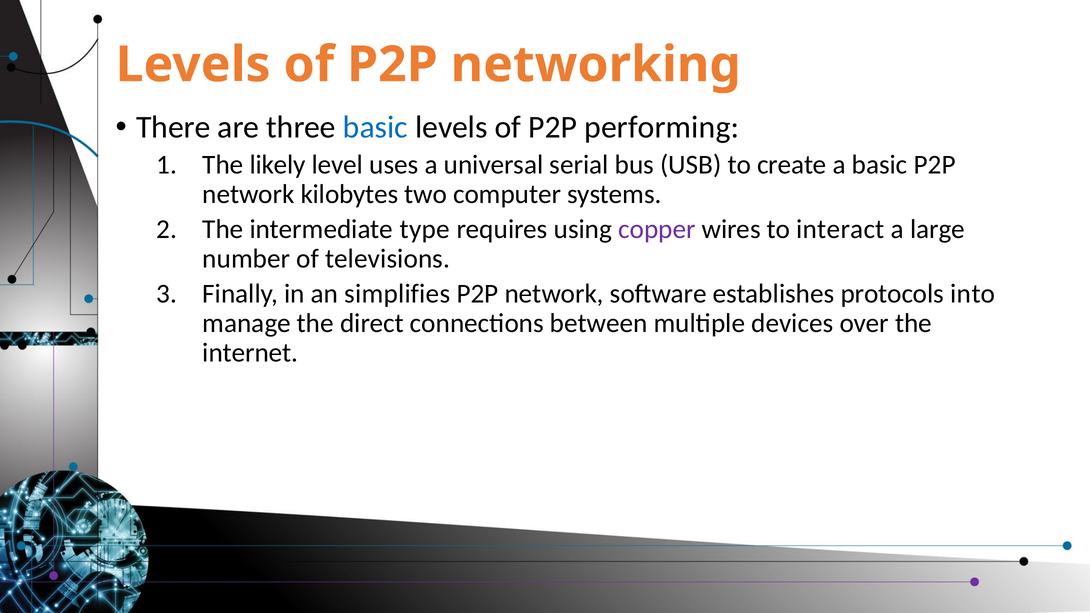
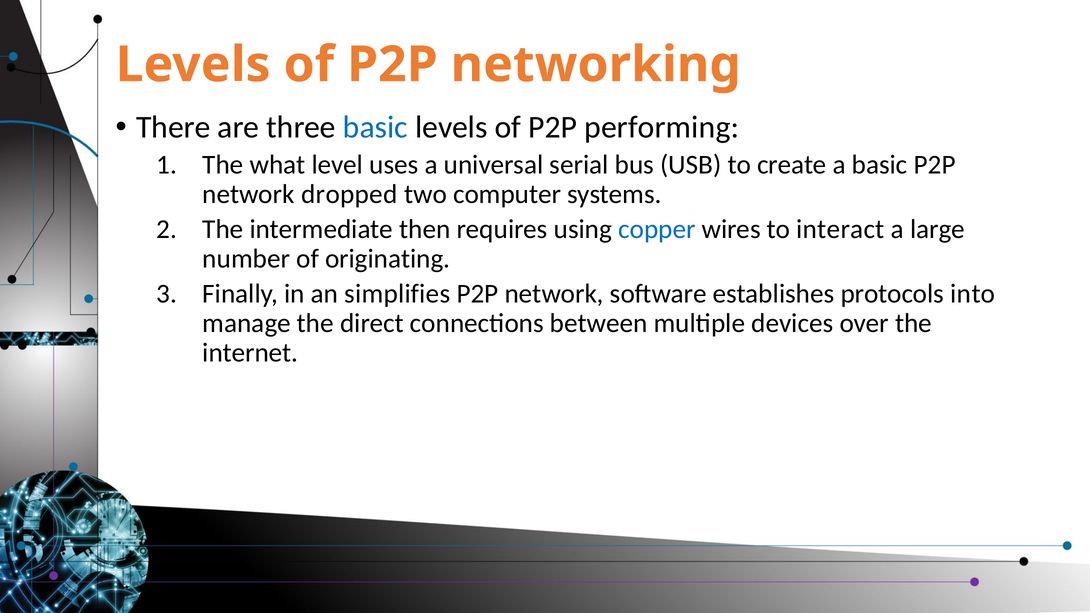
likely: likely -> what (278, 165)
kilobytes: kilobytes -> dropped (349, 194)
type: type -> then (425, 230)
copper colour: purple -> blue (657, 230)
televisions: televisions -> originating (388, 259)
